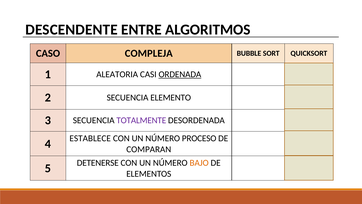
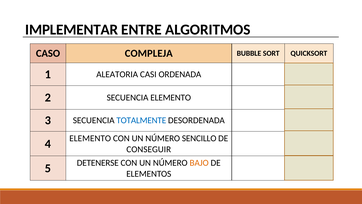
DESCENDENTE: DESCENDENTE -> IMPLEMENTAR (72, 29)
ORDENADA underline: present -> none (180, 74)
TOTALMENTE colour: purple -> blue (141, 120)
4 ESTABLECE: ESTABLECE -> ELEMENTO (90, 138)
PROCESO: PROCESO -> SENCILLO (199, 138)
COMPARAN: COMPARAN -> CONSEGUIR (149, 149)
